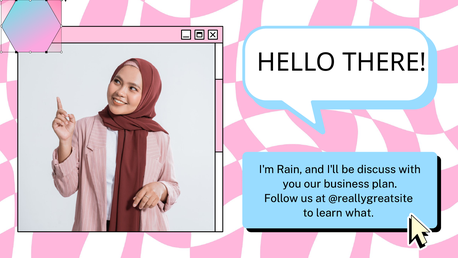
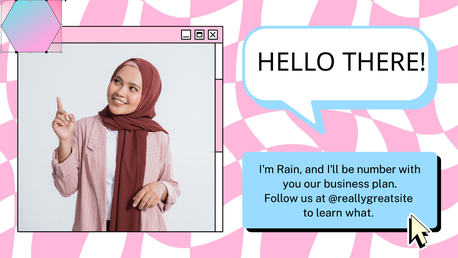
discuss: discuss -> number (377, 169)
